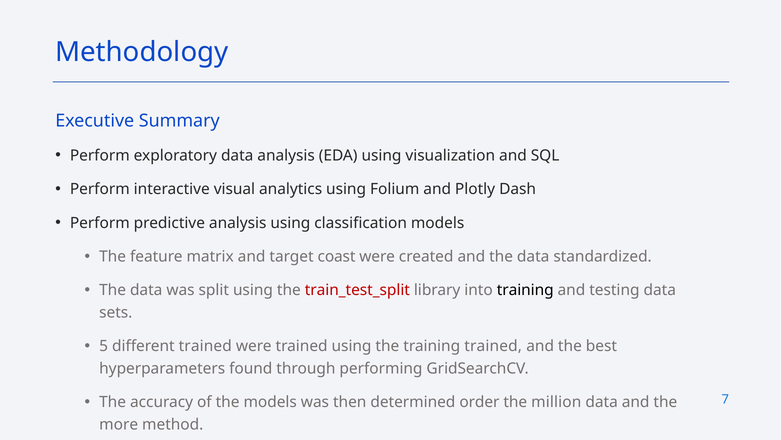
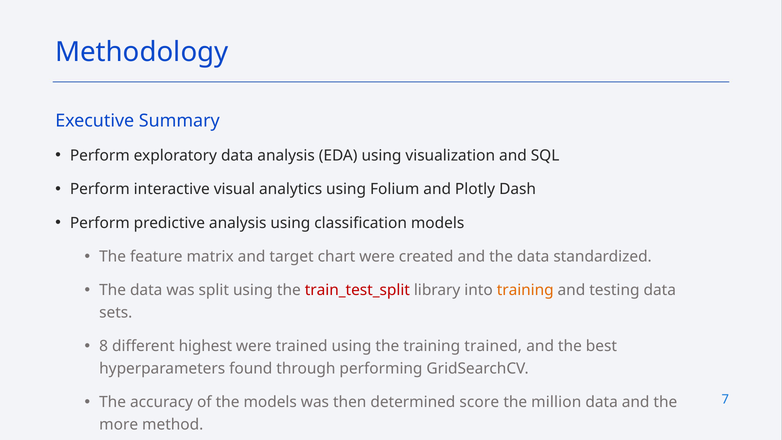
coast: coast -> chart (336, 257)
training colour: black -> orange (525, 290)
5: 5 -> 8 (104, 346)
different trained: trained -> highest (205, 346)
order: order -> score (479, 402)
